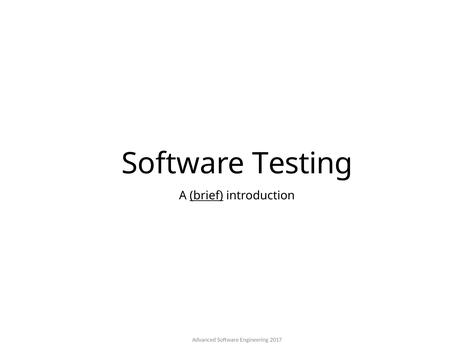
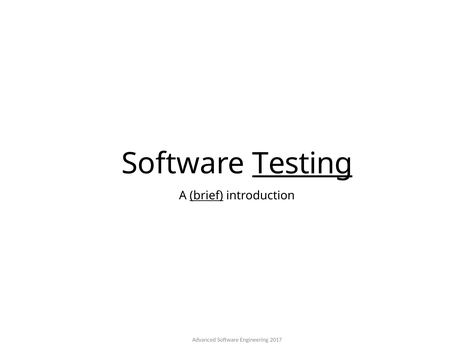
Testing underline: none -> present (303, 163)
